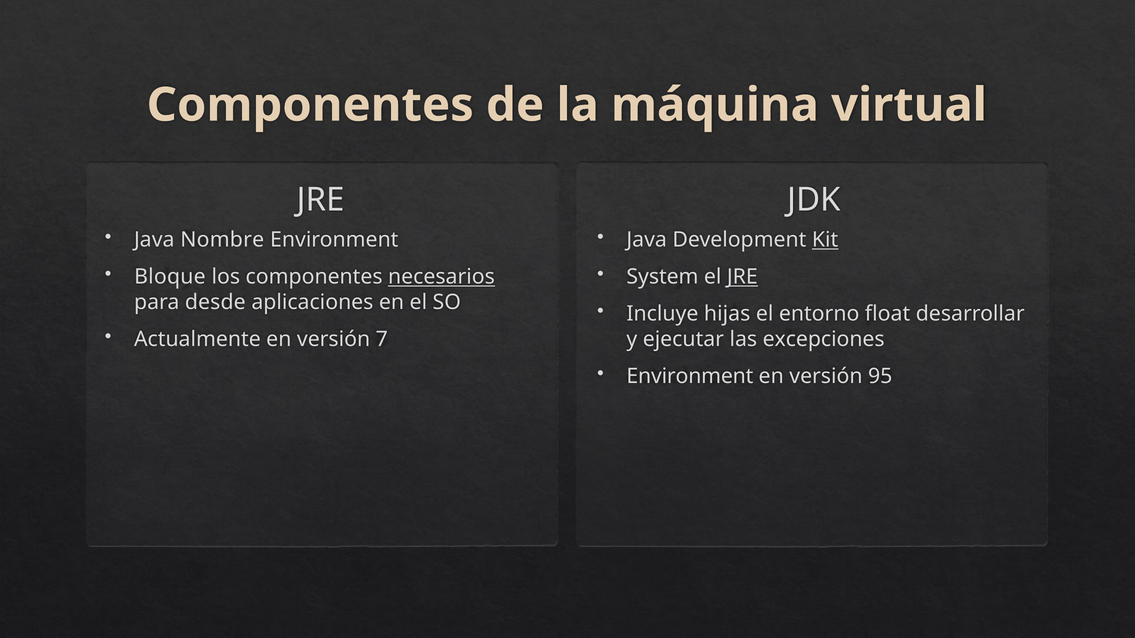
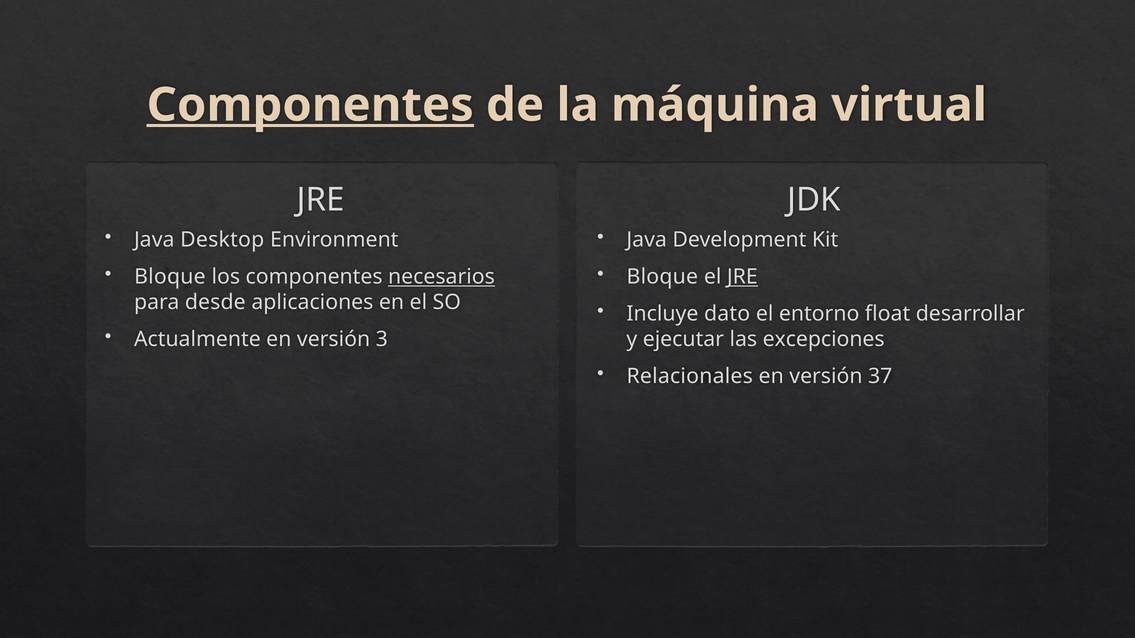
Componentes underline: none -> present (310, 105)
Nombre: Nombre -> Desktop (222, 240)
Kit underline: present -> none (825, 240)
System: System -> Bloque (662, 277)
hijas: hijas -> dato (727, 314)
7: 7 -> 3 (382, 339)
Environment: Environment -> Relacionales (690, 376)
95: 95 -> 37 (880, 376)
